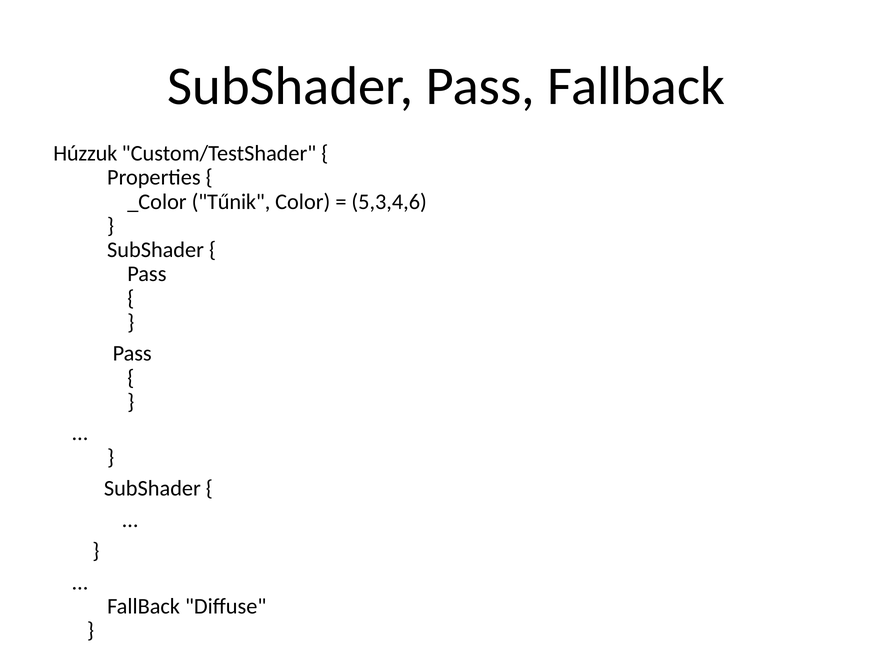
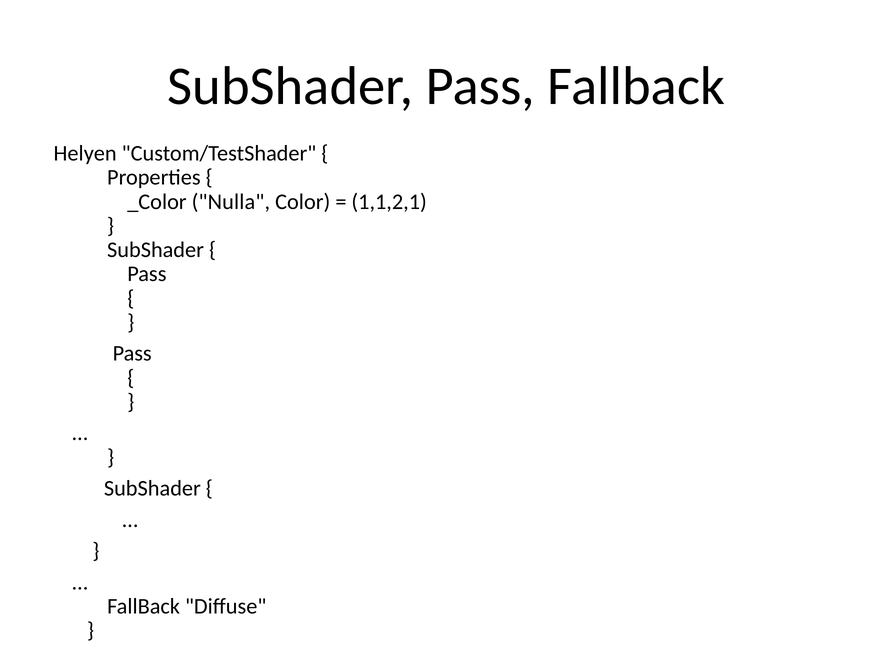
Húzzuk: Húzzuk -> Helyen (85, 153)
Tűnik: Tűnik -> Nulla (231, 202)
5,3,4,6: 5,3,4,6 -> 1,1,2,1 (389, 202)
